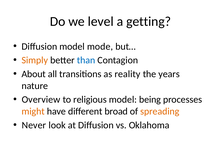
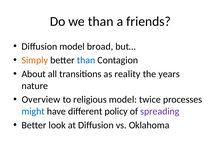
we level: level -> than (101, 21)
getting: getting -> friends (149, 21)
mode: mode -> broad (100, 46)
being: being -> twice (150, 99)
might colour: orange -> blue (33, 111)
broad: broad -> policy (116, 111)
spreading colour: orange -> purple (160, 111)
Never: Never -> Better (34, 125)
